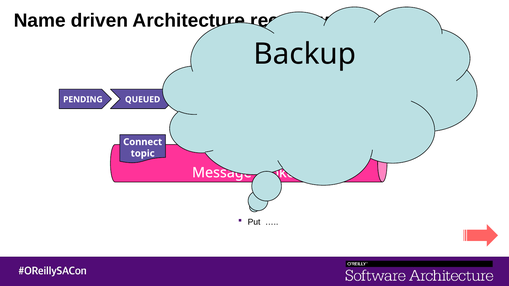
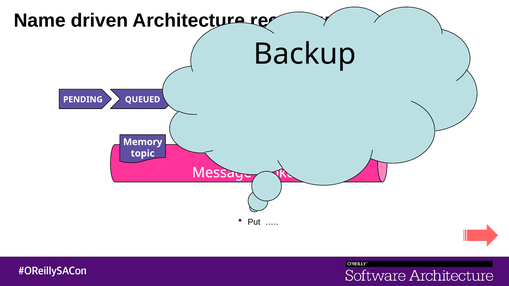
Connect: Connect -> Memory (143, 142)
